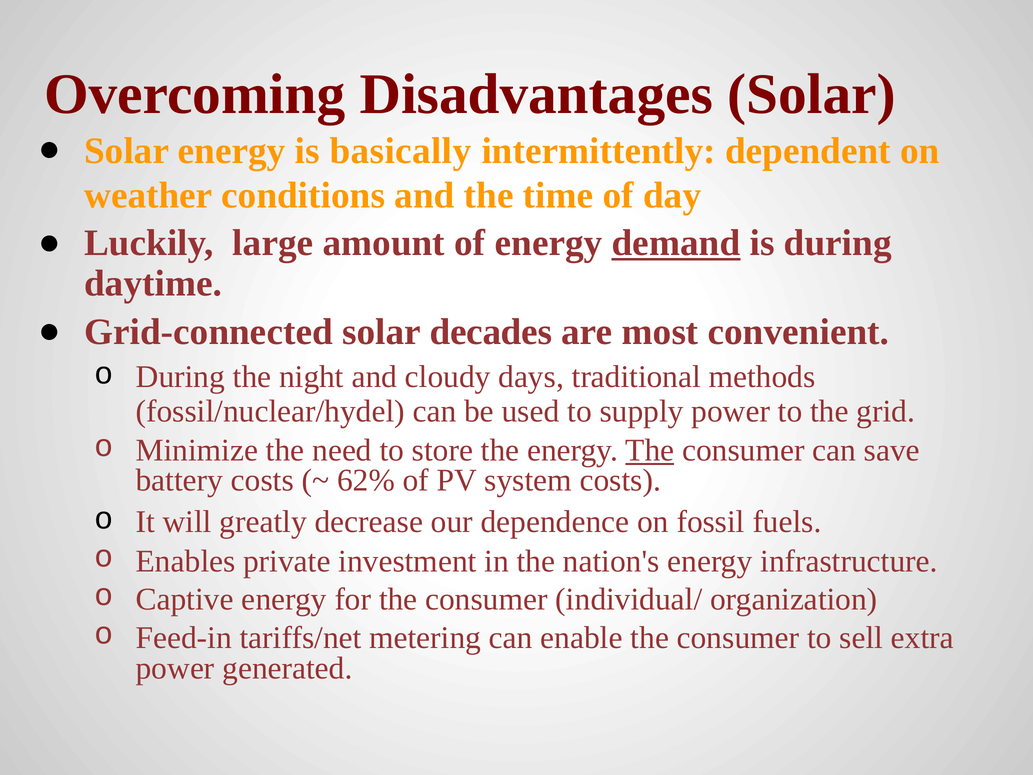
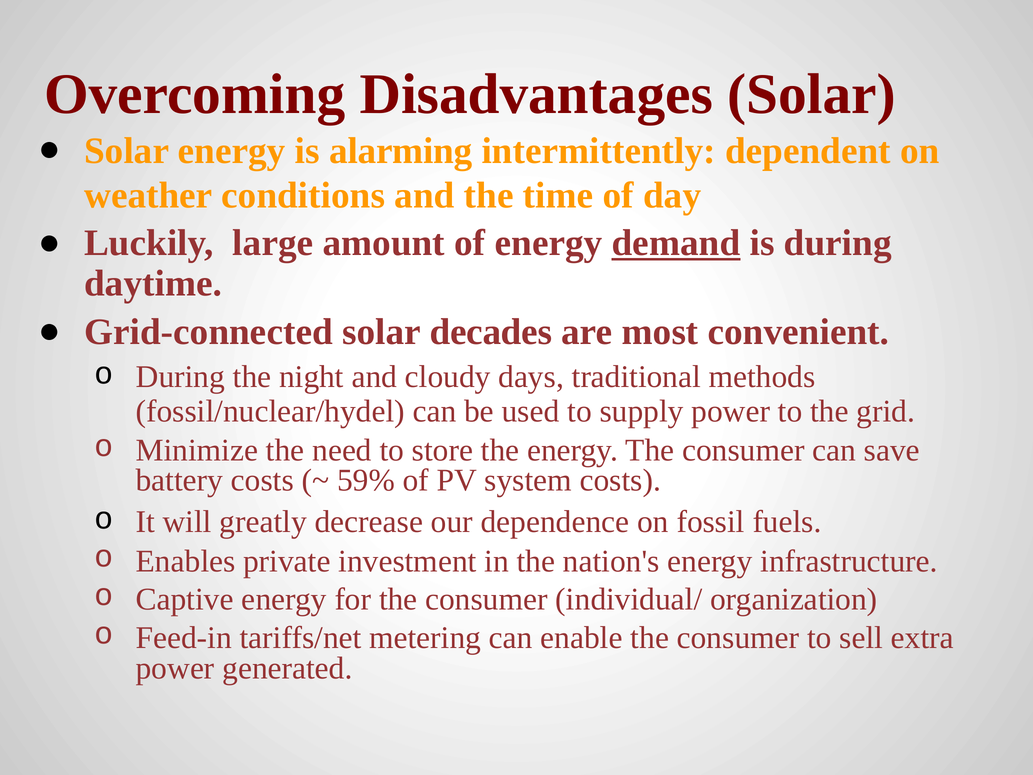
basically: basically -> alarming (401, 151)
The underline: present -> none (650, 450)
62%: 62% -> 59% (366, 480)
